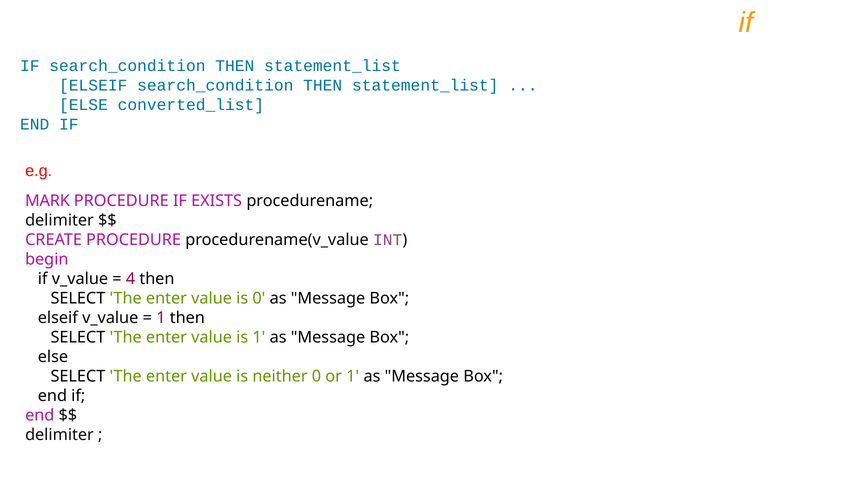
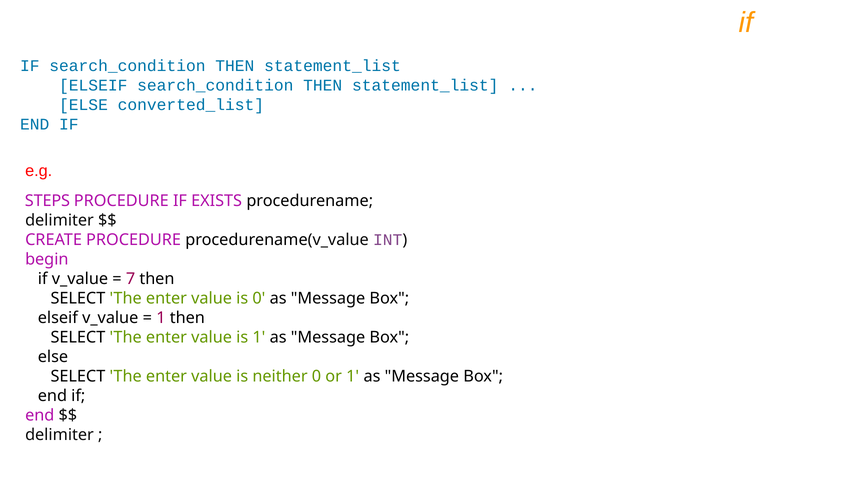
MARK: MARK -> STEPS (47, 201)
4: 4 -> 7 (131, 279)
